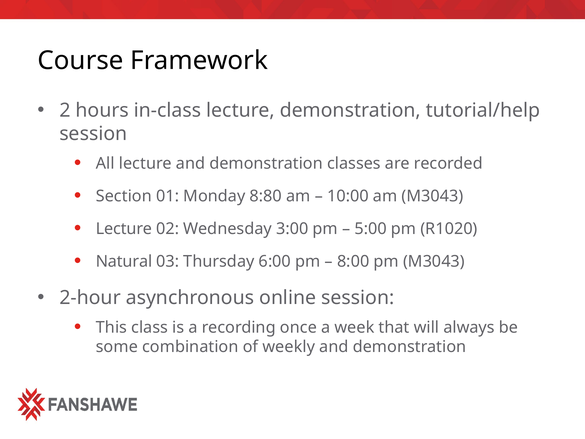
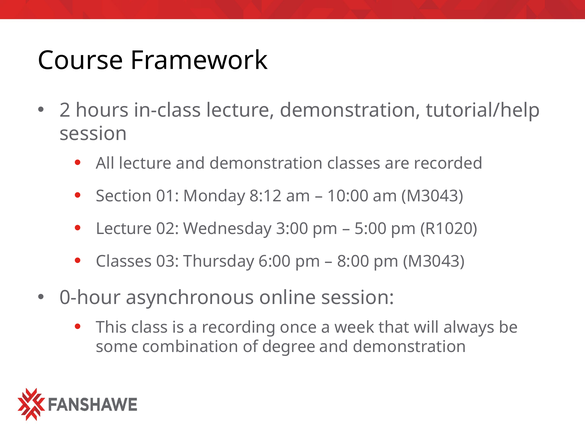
8:80: 8:80 -> 8:12 (266, 196)
Natural: Natural -> Classes (124, 261)
2-hour: 2-hour -> 0-hour (90, 298)
weekly: weekly -> degree (289, 347)
